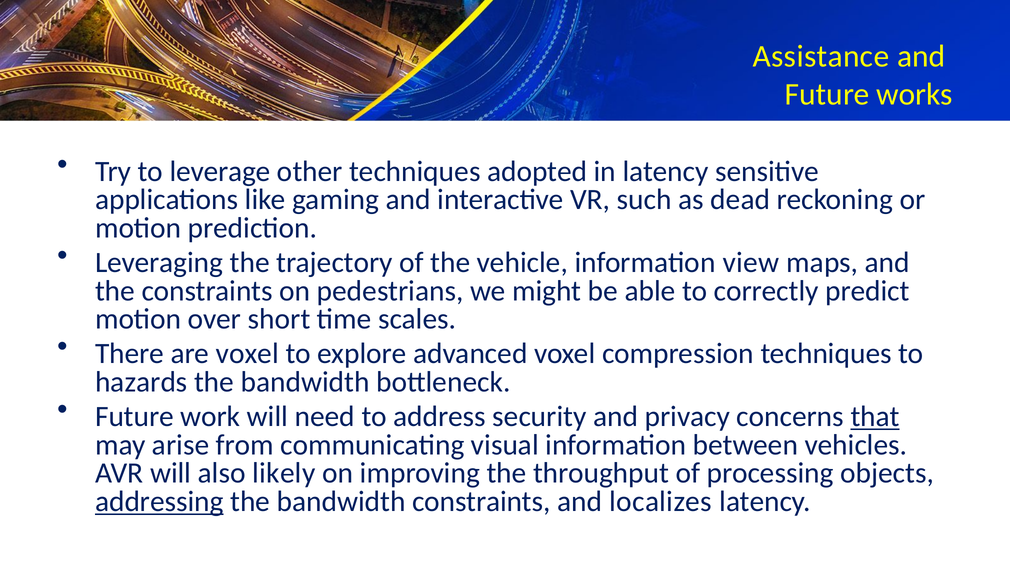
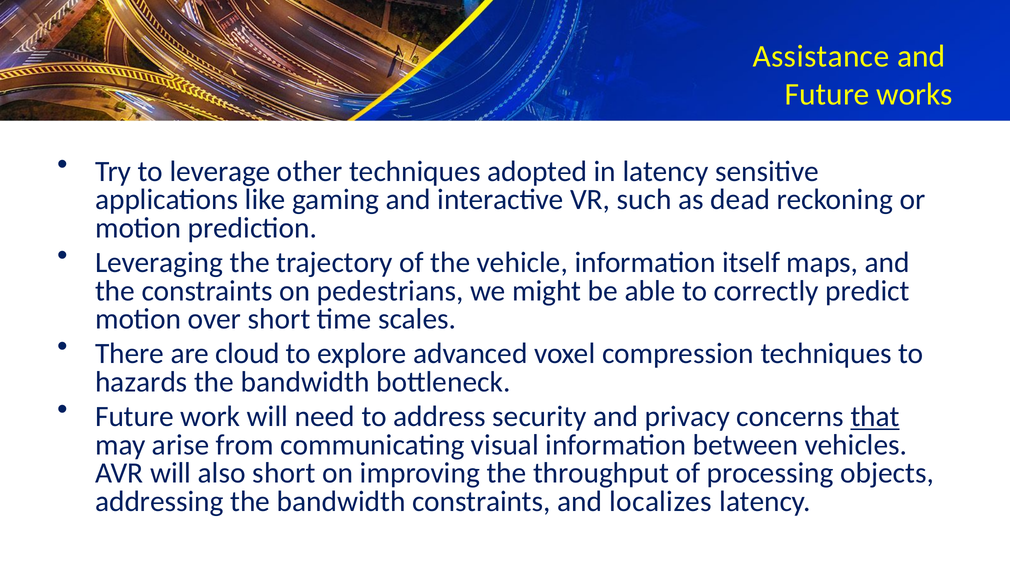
view: view -> itself (751, 263)
are voxel: voxel -> cloud (248, 354)
also likely: likely -> short (284, 473)
addressing underline: present -> none (159, 502)
